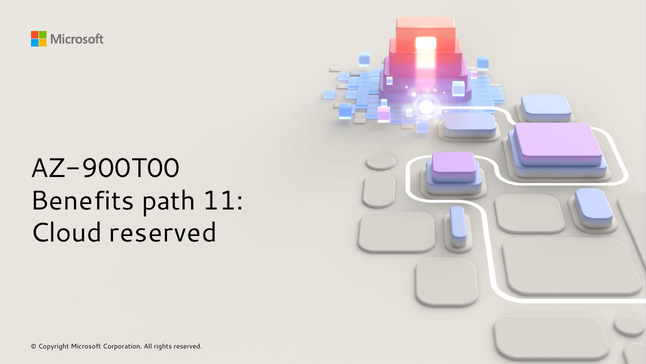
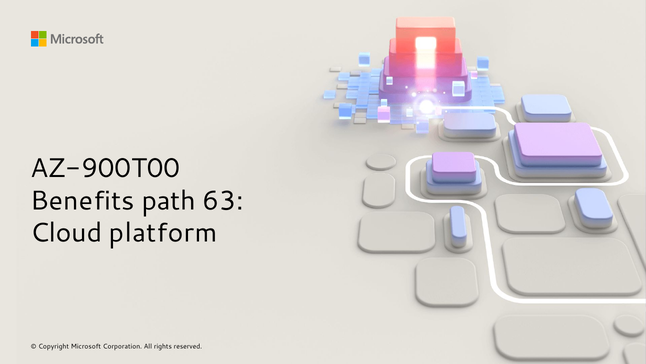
11: 11 -> 63 (223, 200)
Cloud reserved: reserved -> platform (163, 233)
